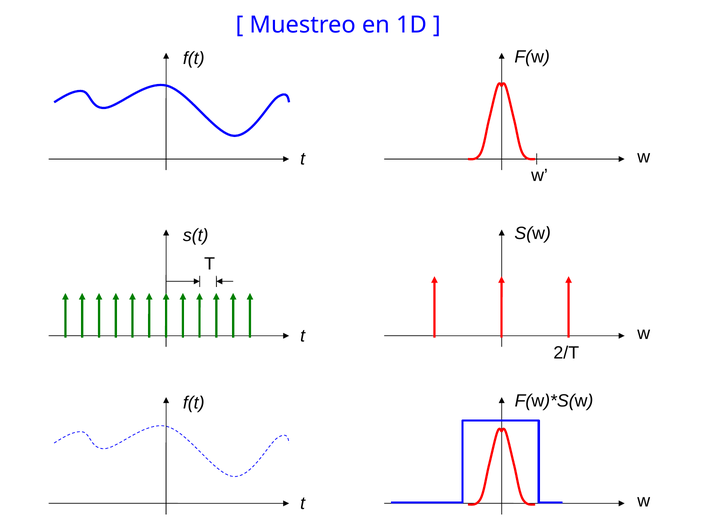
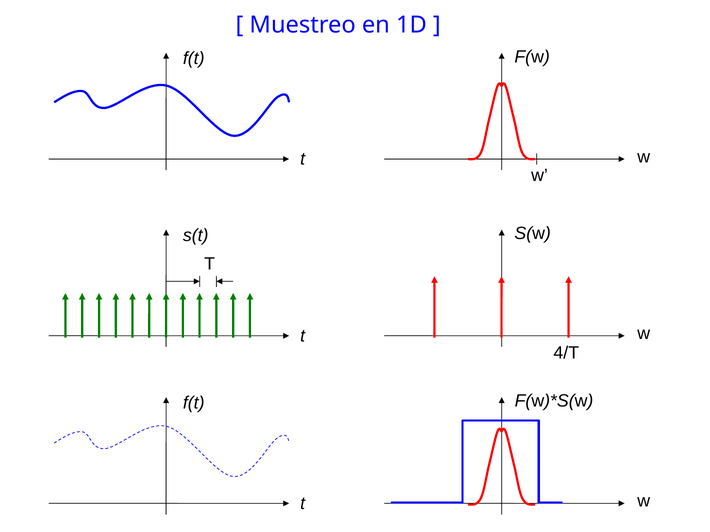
2/T: 2/T -> 4/T (566, 353)
